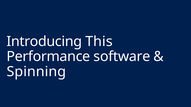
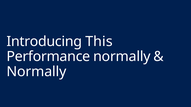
Performance software: software -> normally (122, 57)
Spinning: Spinning -> Normally (36, 72)
